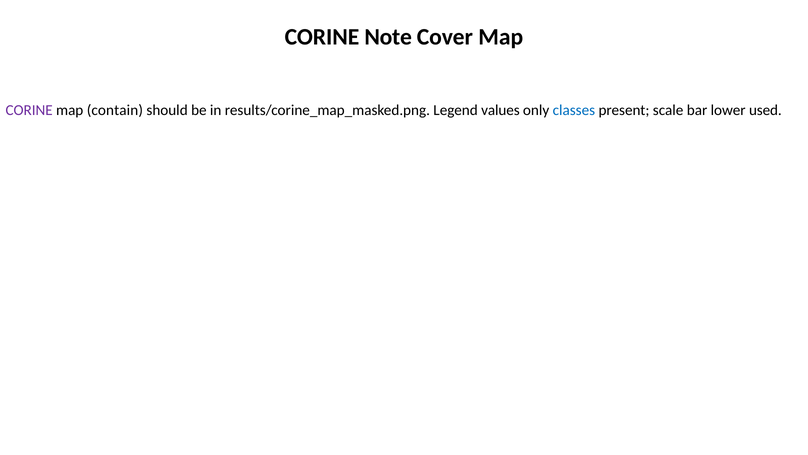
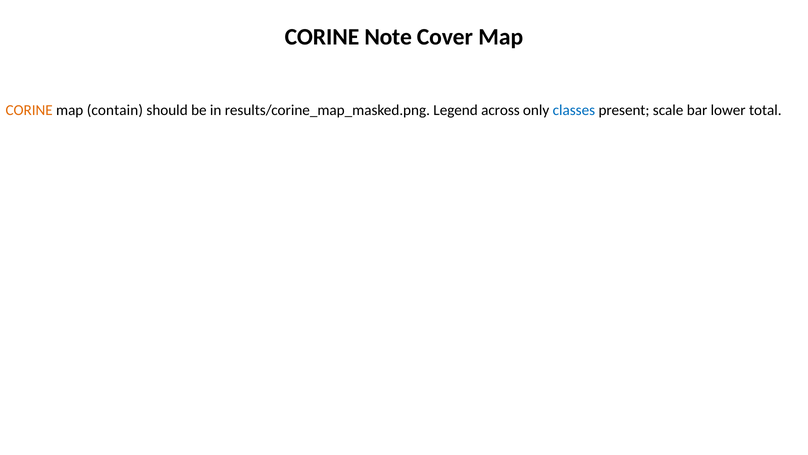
CORINE colour: purple -> orange (29, 110)
values: values -> across (500, 110)
used: used -> total (765, 110)
